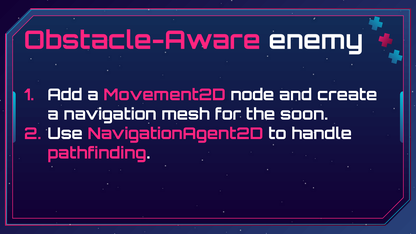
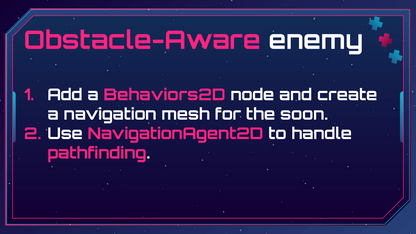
Movement2D: Movement2D -> Behaviors2D (164, 95)
